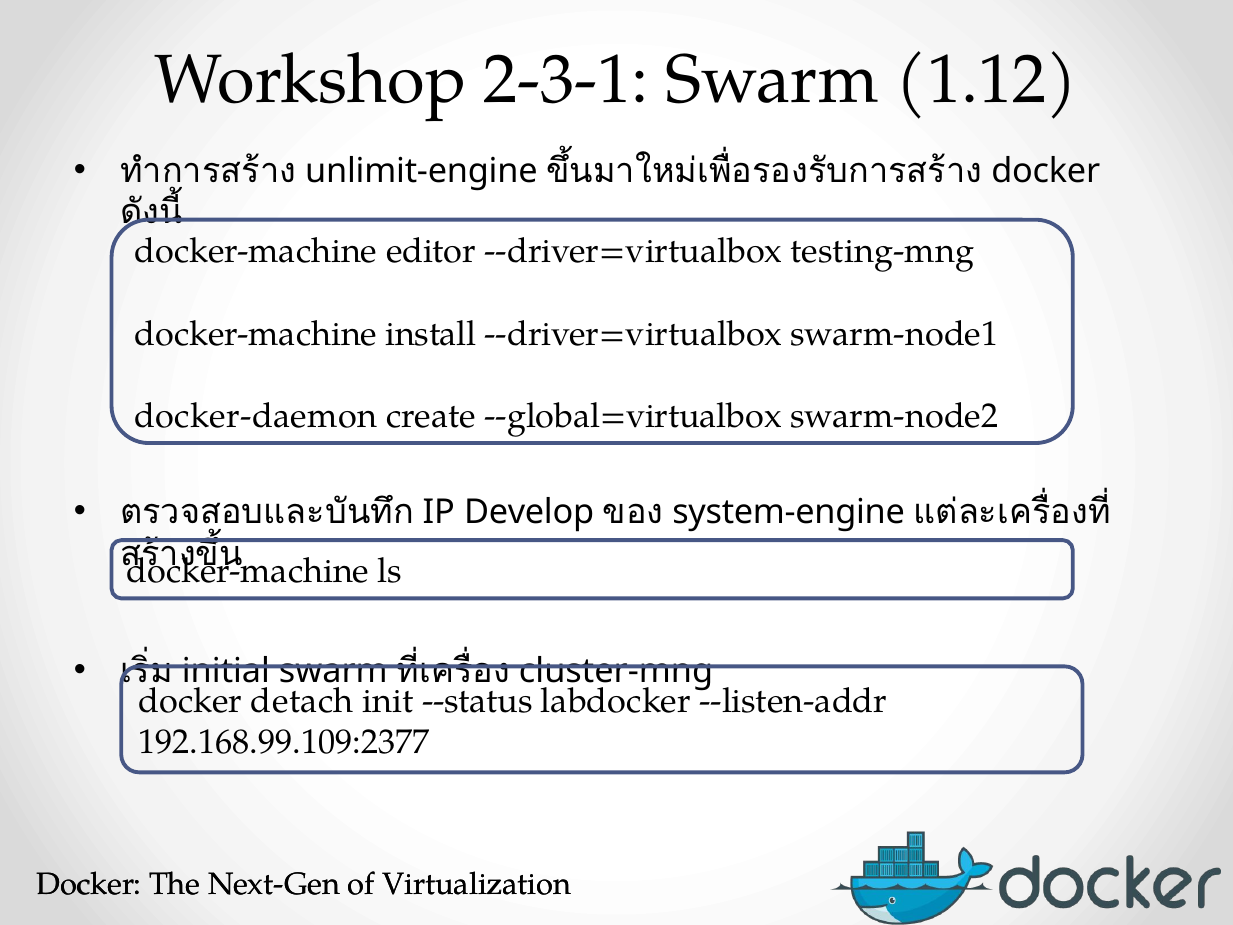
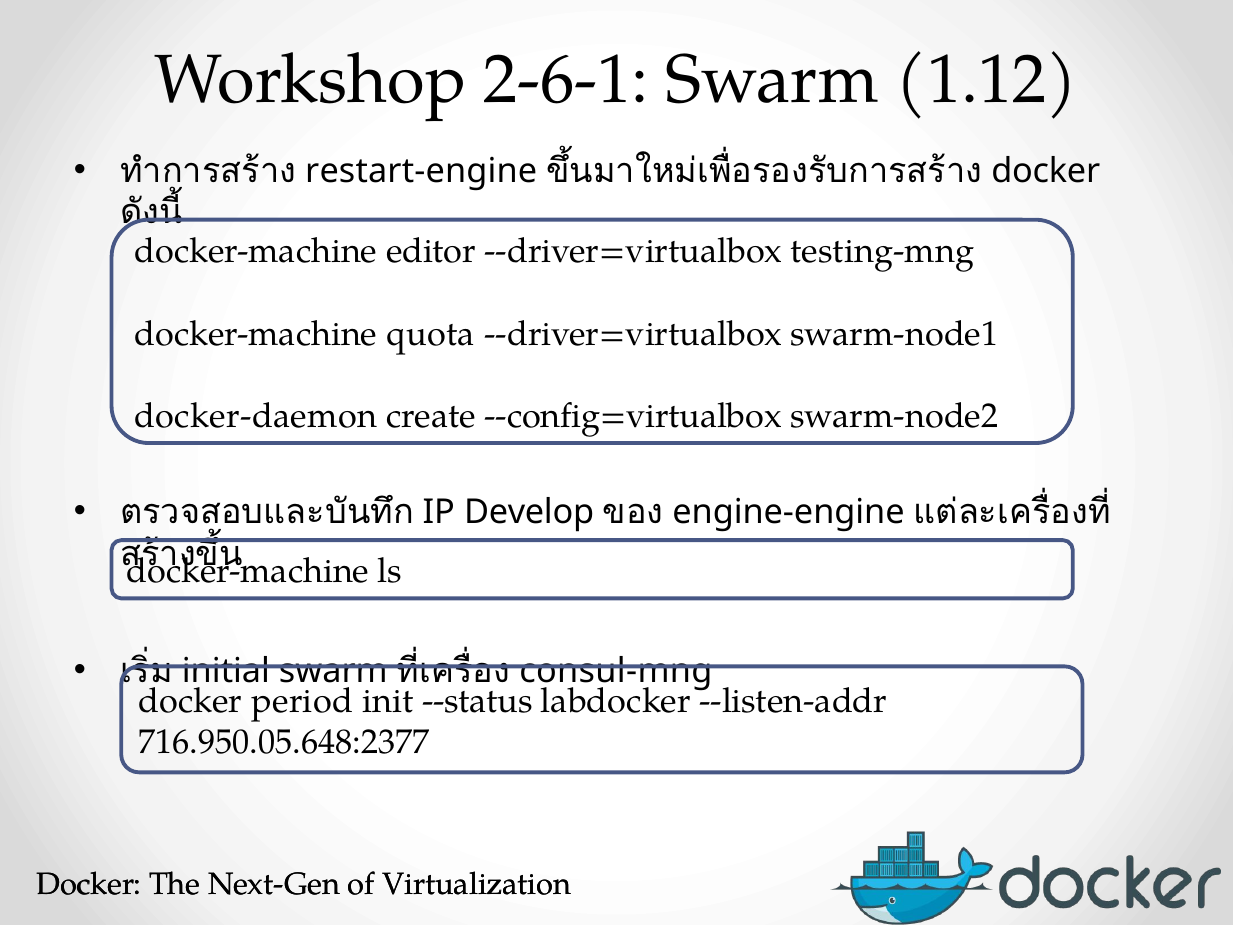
2-3-1: 2-3-1 -> 2-6-1 (566, 80)
unlimit-engine: unlimit-engine -> restart-engine (421, 171)
install: install -> quota (431, 334)
--global=virtualbox: --global=virtualbox -> --config=virtualbox (633, 416)
system-engine: system-engine -> engine-engine (789, 512)
cluster-mng: cluster-mng -> consul-mng (616, 671)
detach: detach -> period (302, 701)
192.168.99.109:2377: 192.168.99.109:2377 -> 716.950.05.648:2377 (284, 742)
